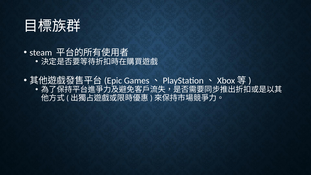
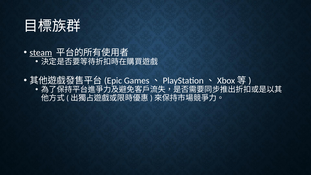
steam underline: none -> present (41, 53)
